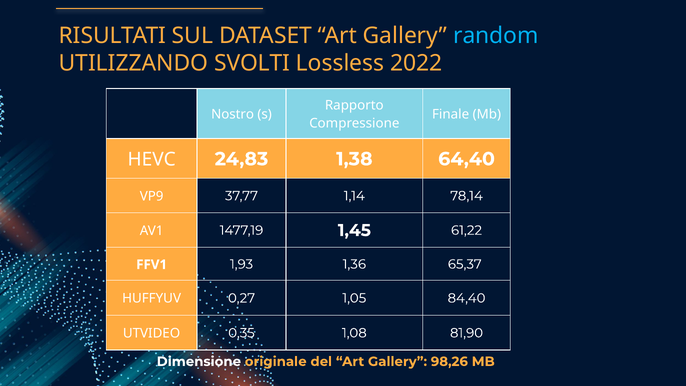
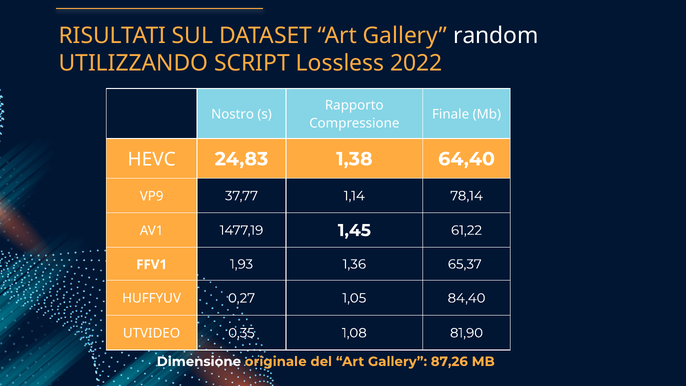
random colour: light blue -> white (496, 36)
SVOLTI: SVOLTI -> SCRIPT (252, 63)
98,26: 98,26 -> 87,26 (449, 361)
